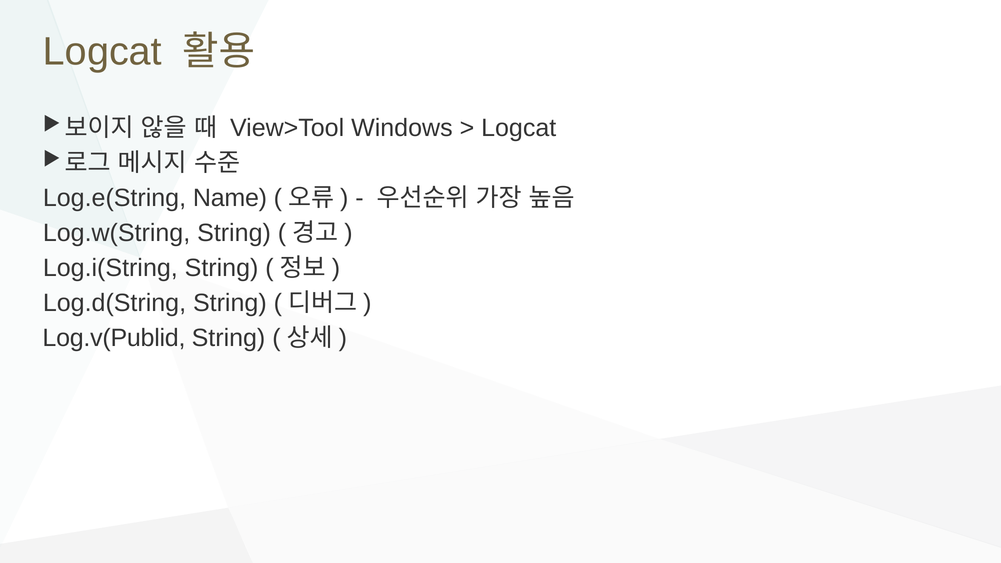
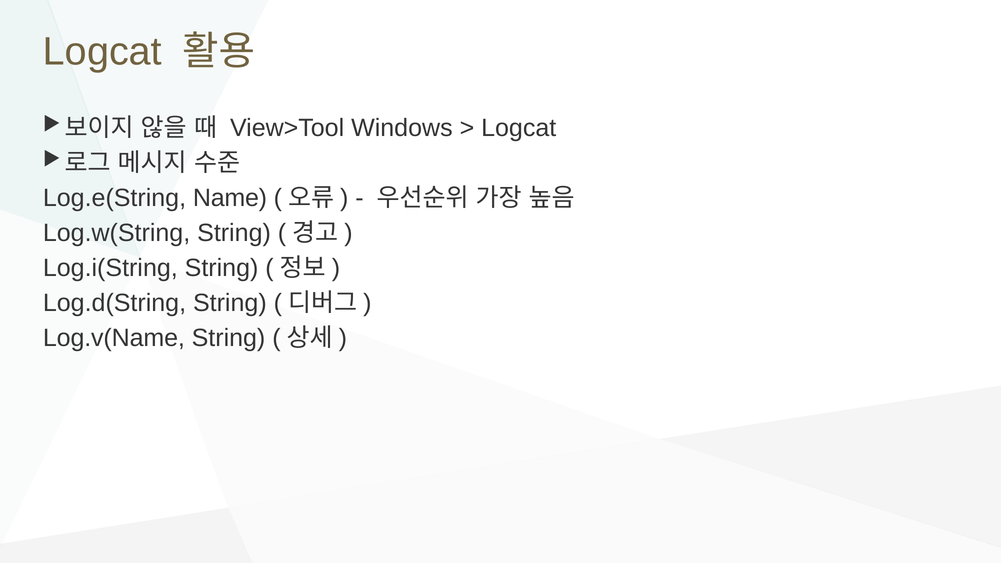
Log.v(Publid: Log.v(Publid -> Log.v(Name (114, 338)
